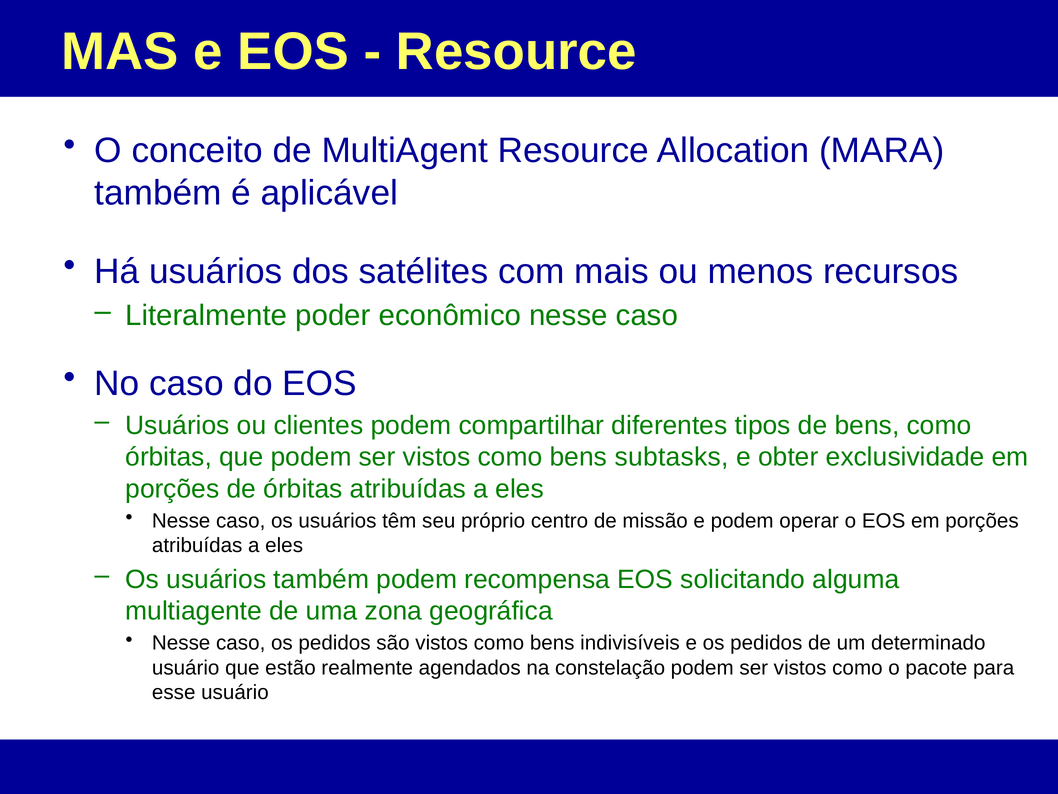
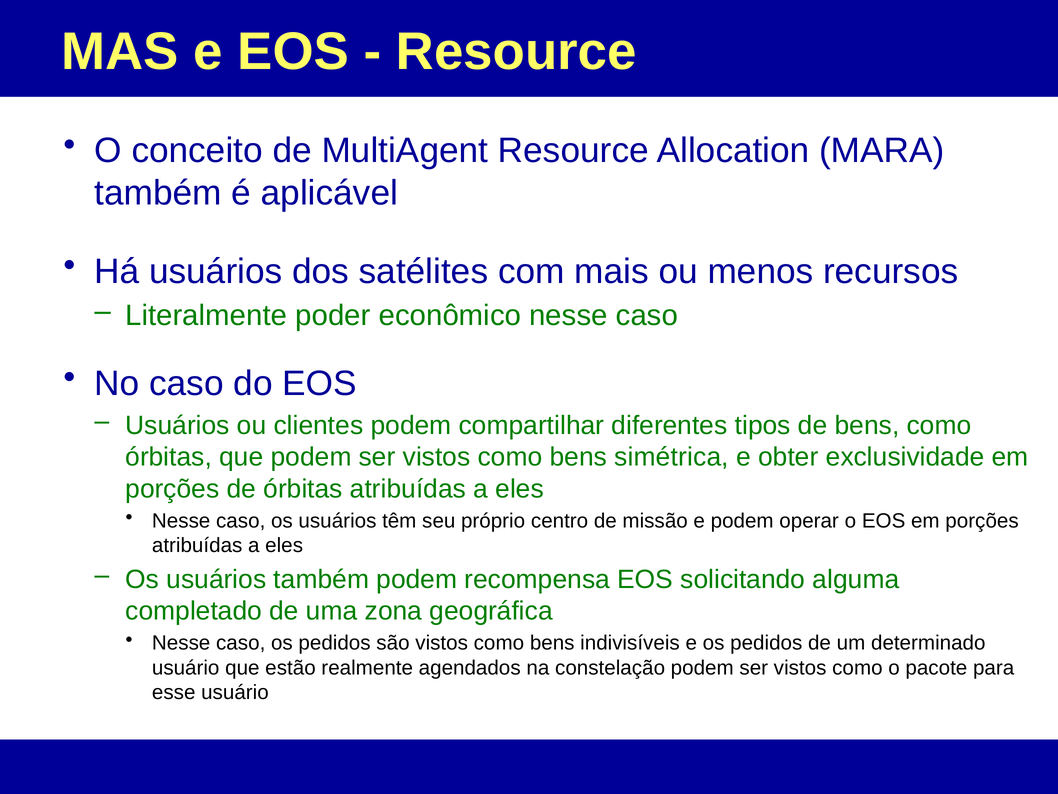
subtasks: subtasks -> simétrica (672, 457)
multiagente: multiagente -> completado (194, 611)
